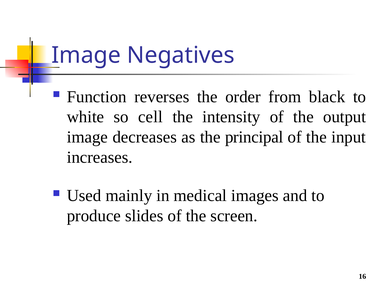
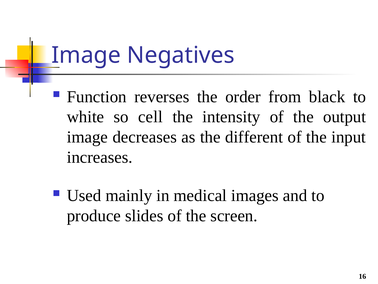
principal: principal -> different (254, 137)
